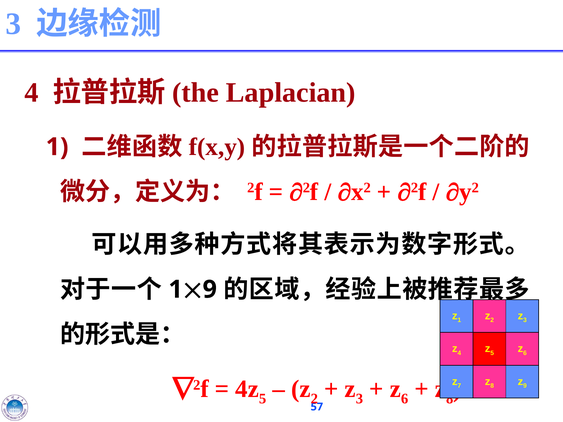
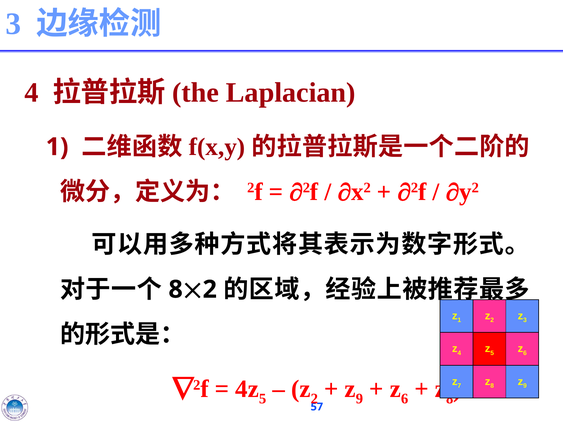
1: 1 -> 8 (176, 290)
9: 9 -> 2 (210, 290)
3: 3 -> 9 (359, 399)
